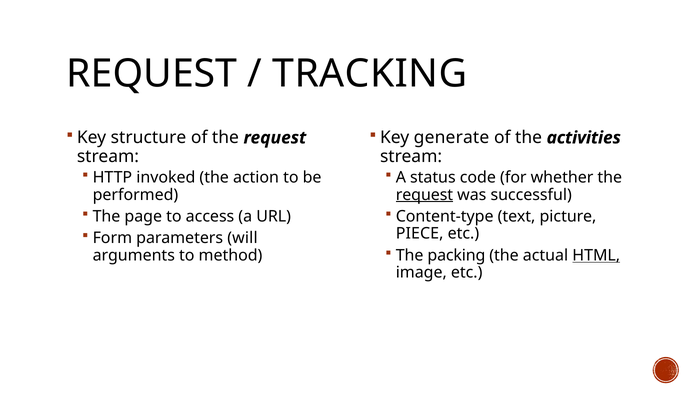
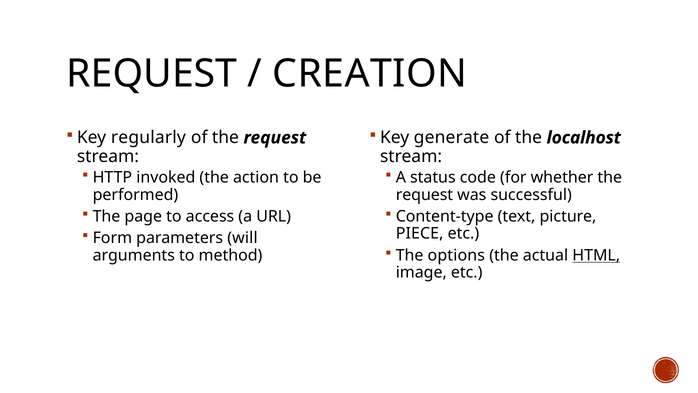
TRACKING: TRACKING -> CREATION (370, 74)
structure: structure -> regularly (148, 138)
activities: activities -> localhost (584, 138)
request underline: present -> none (424, 195)
packing: packing -> options (456, 255)
